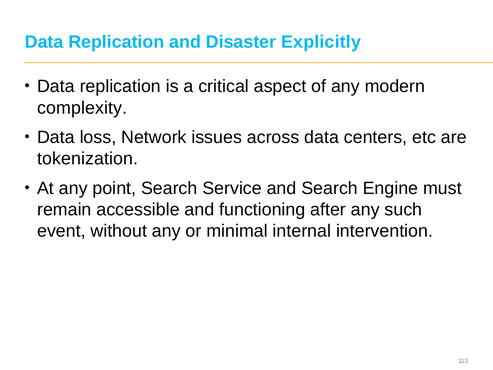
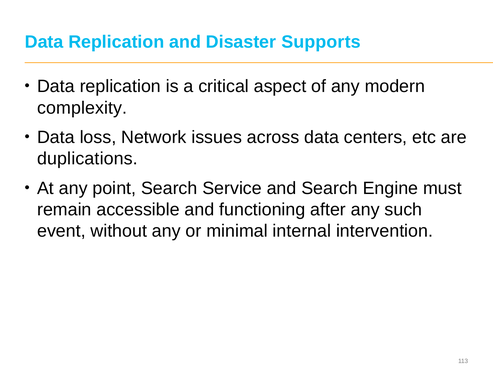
Explicitly: Explicitly -> Supports (321, 42)
tokenization: tokenization -> duplications (88, 159)
